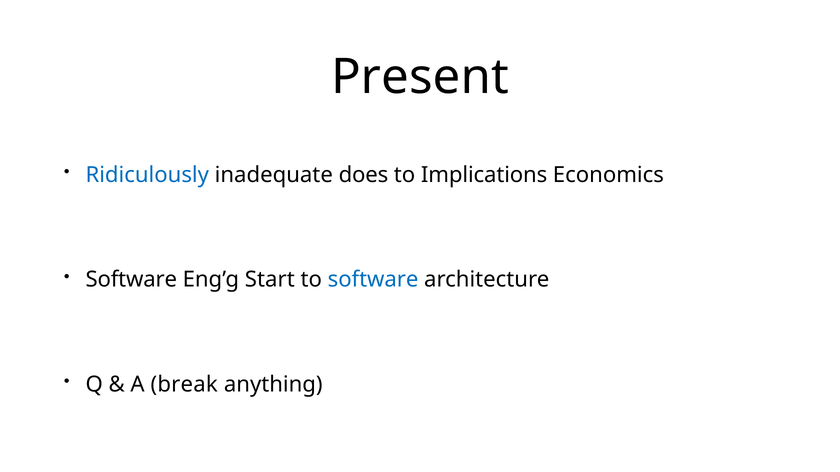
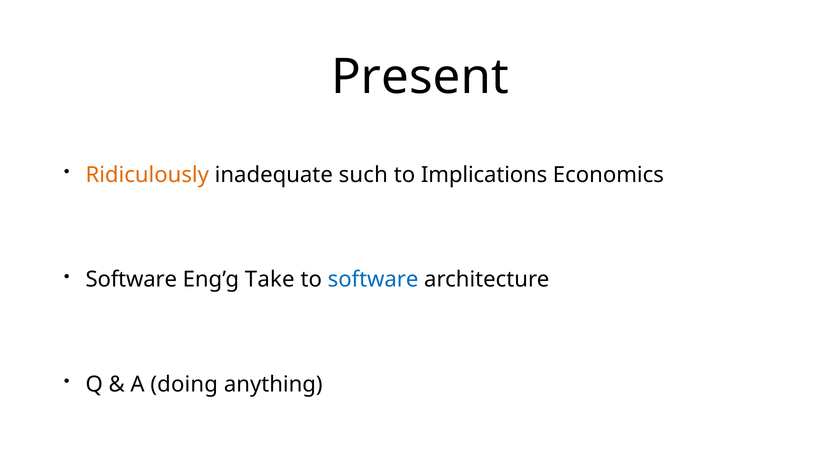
Ridiculously colour: blue -> orange (147, 175)
does: does -> such (363, 175)
Start: Start -> Take (270, 280)
break: break -> doing (184, 385)
